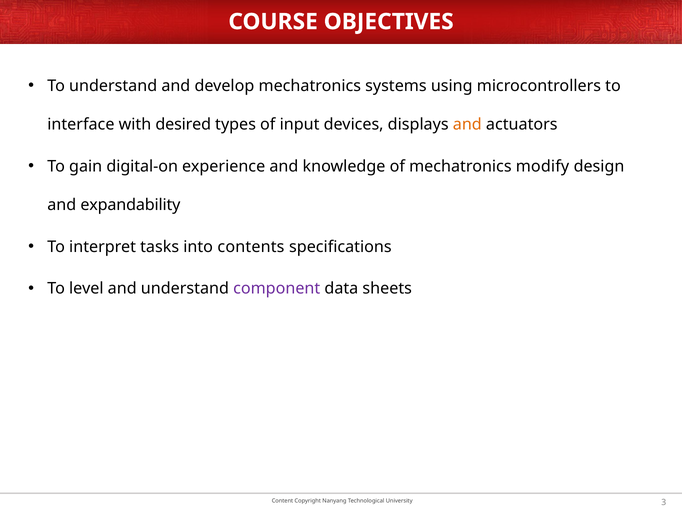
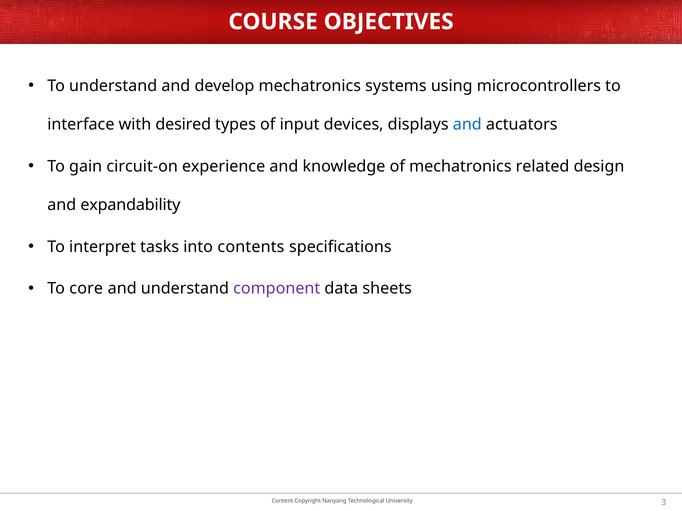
and colour: orange -> blue (467, 125)
digital-on: digital-on -> circuit-on (142, 167)
modify: modify -> related (543, 167)
level: level -> core (86, 289)
